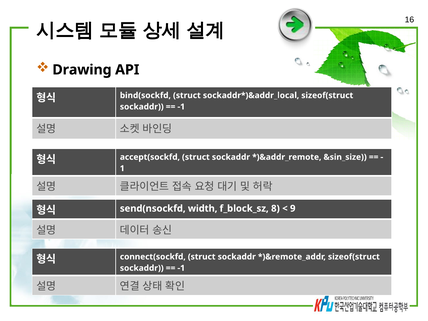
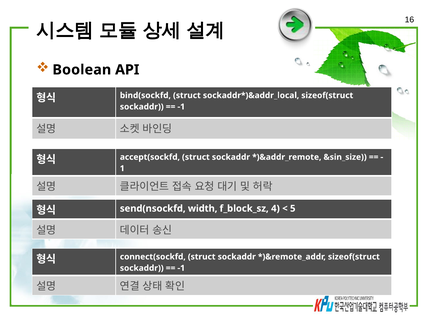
Drawing: Drawing -> Boolean (82, 70)
8: 8 -> 4 (275, 208)
9: 9 -> 5 (293, 208)
